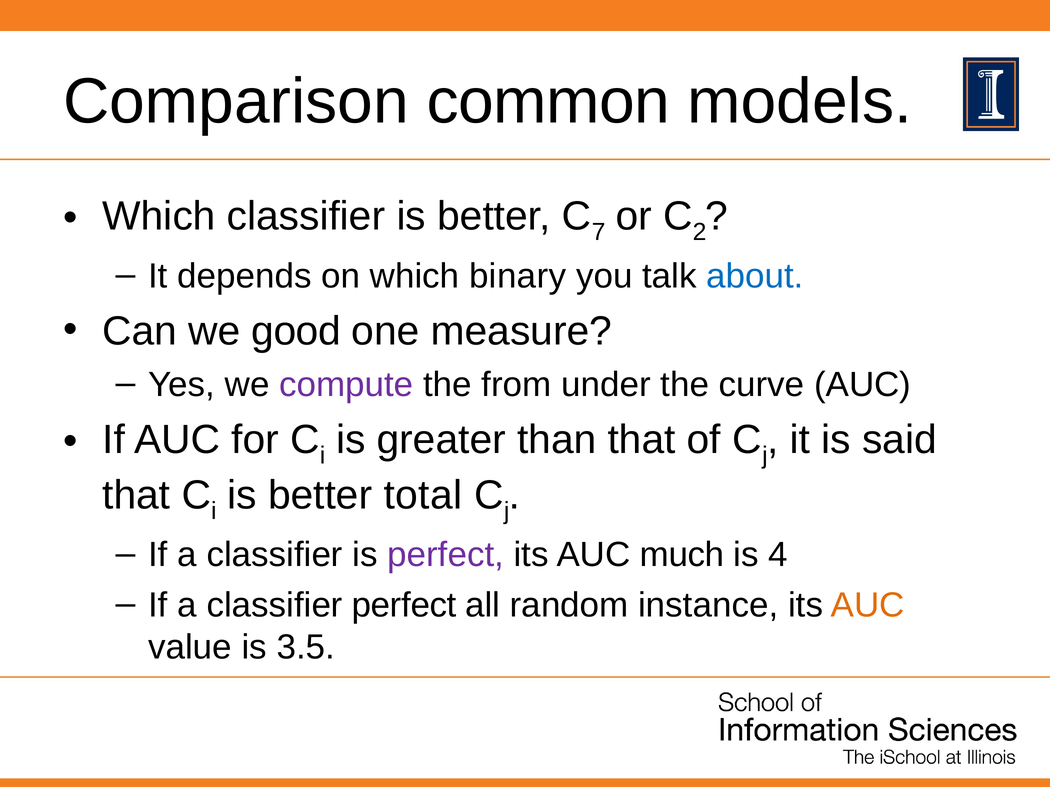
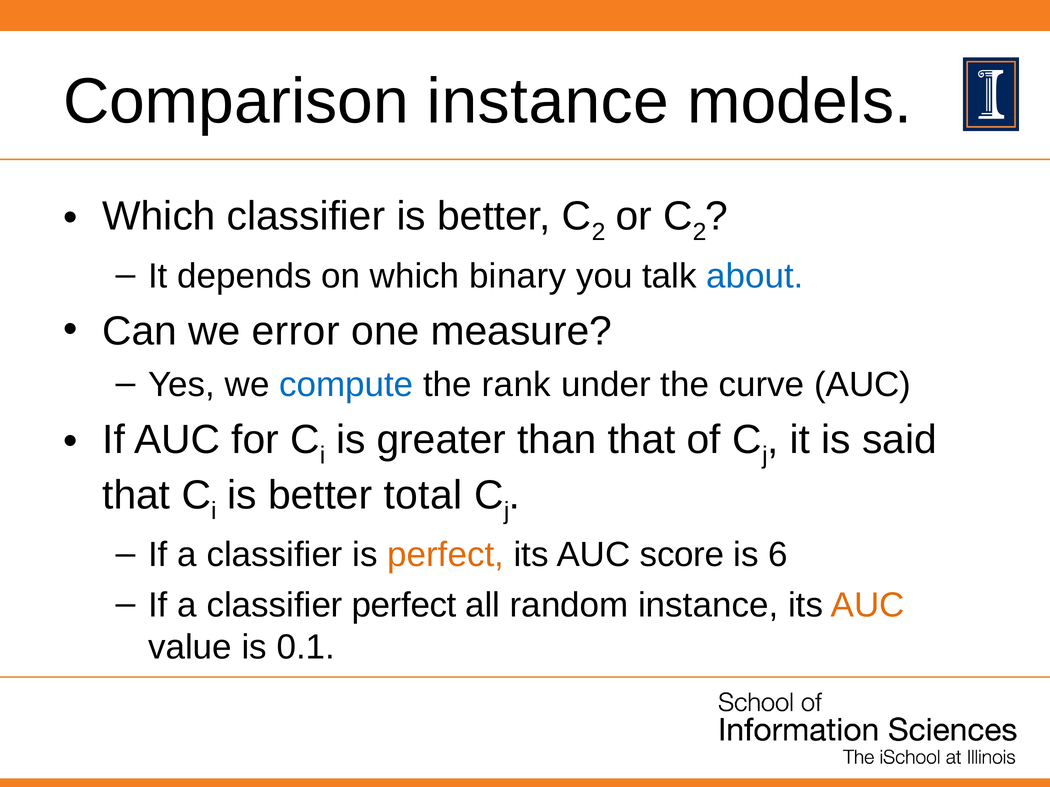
Comparison common: common -> instance (548, 102)
7: 7 -> 2 (599, 232)
good: good -> error (296, 331)
compute colour: purple -> blue (346, 385)
from: from -> rank (516, 385)
perfect colour: purple -> orange (446, 555)
much: much -> score (682, 555)
4: 4 -> 6 (778, 555)
3.5: 3.5 -> 0.1 (306, 647)
